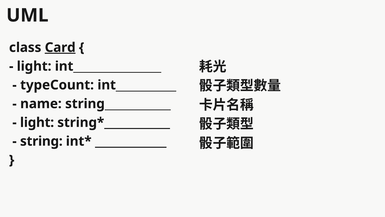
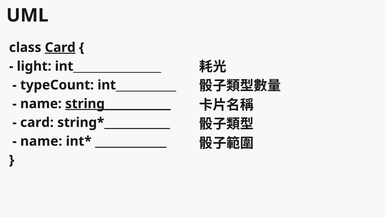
string____________ underline: none -> present (118, 104)
light: light -> card (37, 122)
string: string -> name (41, 141)
